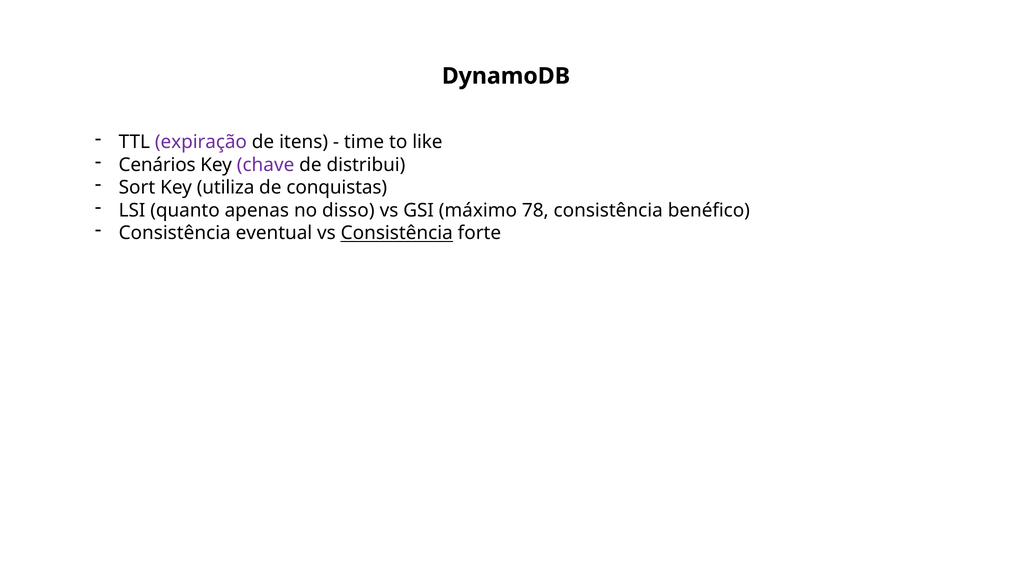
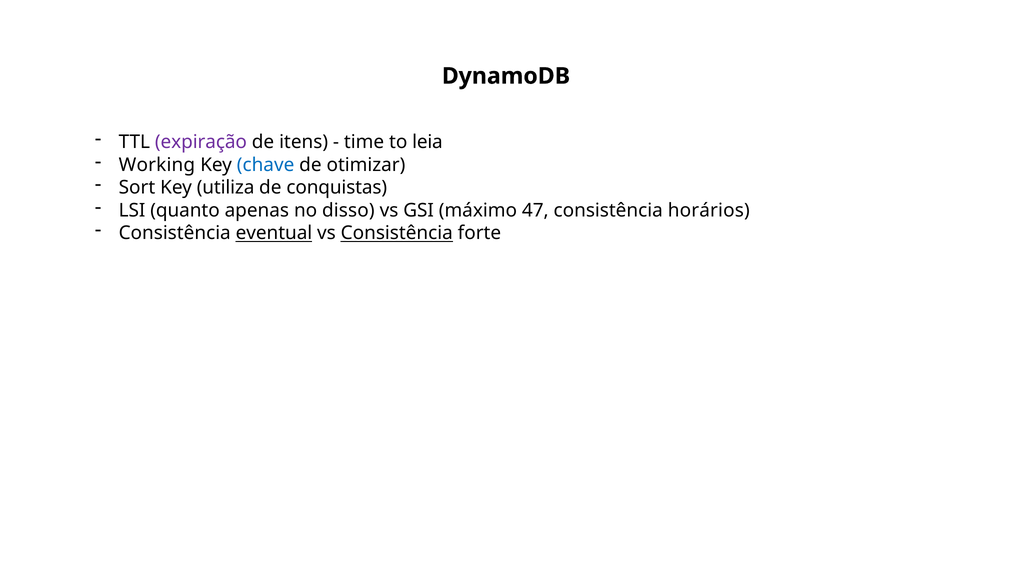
like: like -> leia (427, 142)
Cenários: Cenários -> Working (157, 165)
chave colour: purple -> blue (266, 165)
distribui: distribui -> otimizar (366, 165)
78: 78 -> 47 (535, 211)
benéfico: benéfico -> horários (709, 211)
eventual underline: none -> present (274, 233)
